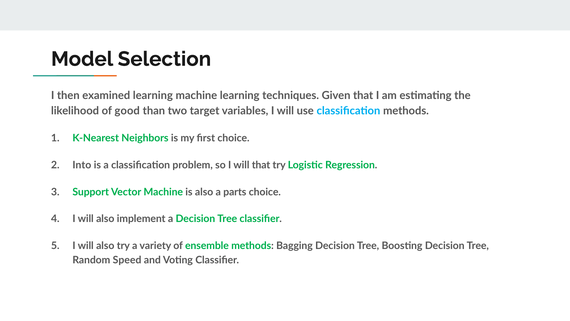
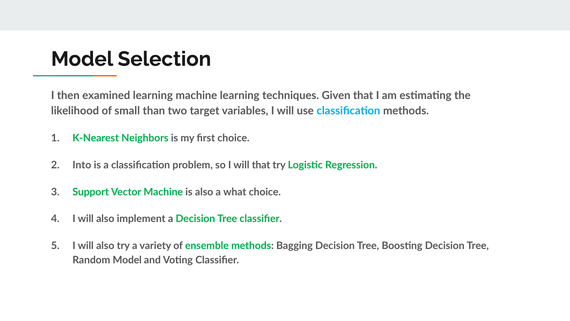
good: good -> small (127, 111)
parts: parts -> what (235, 192)
Random Speed: Speed -> Model (127, 260)
